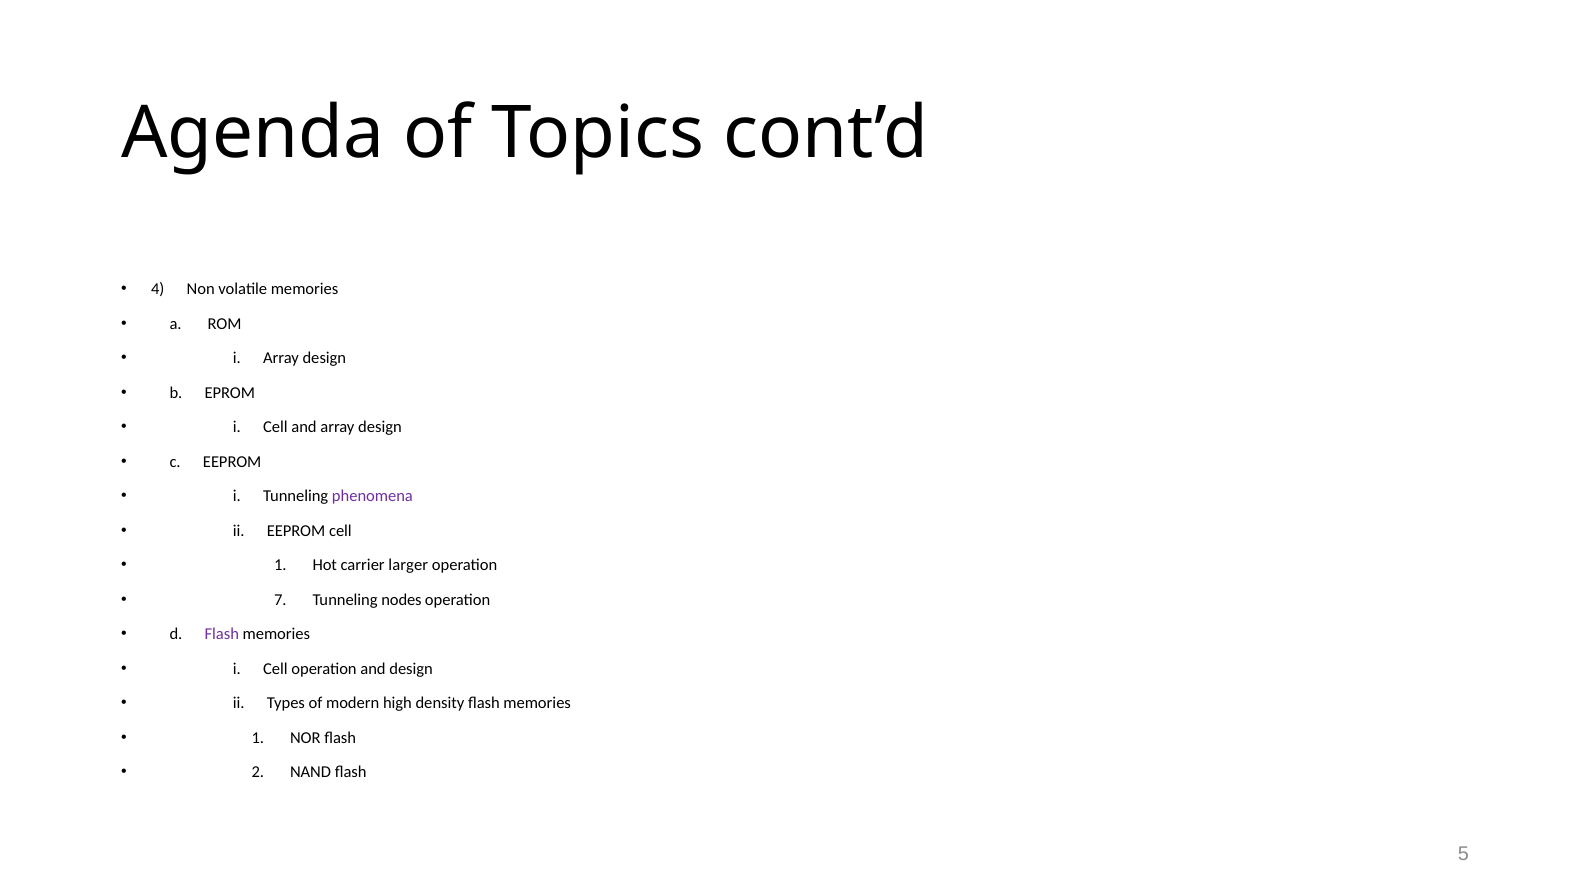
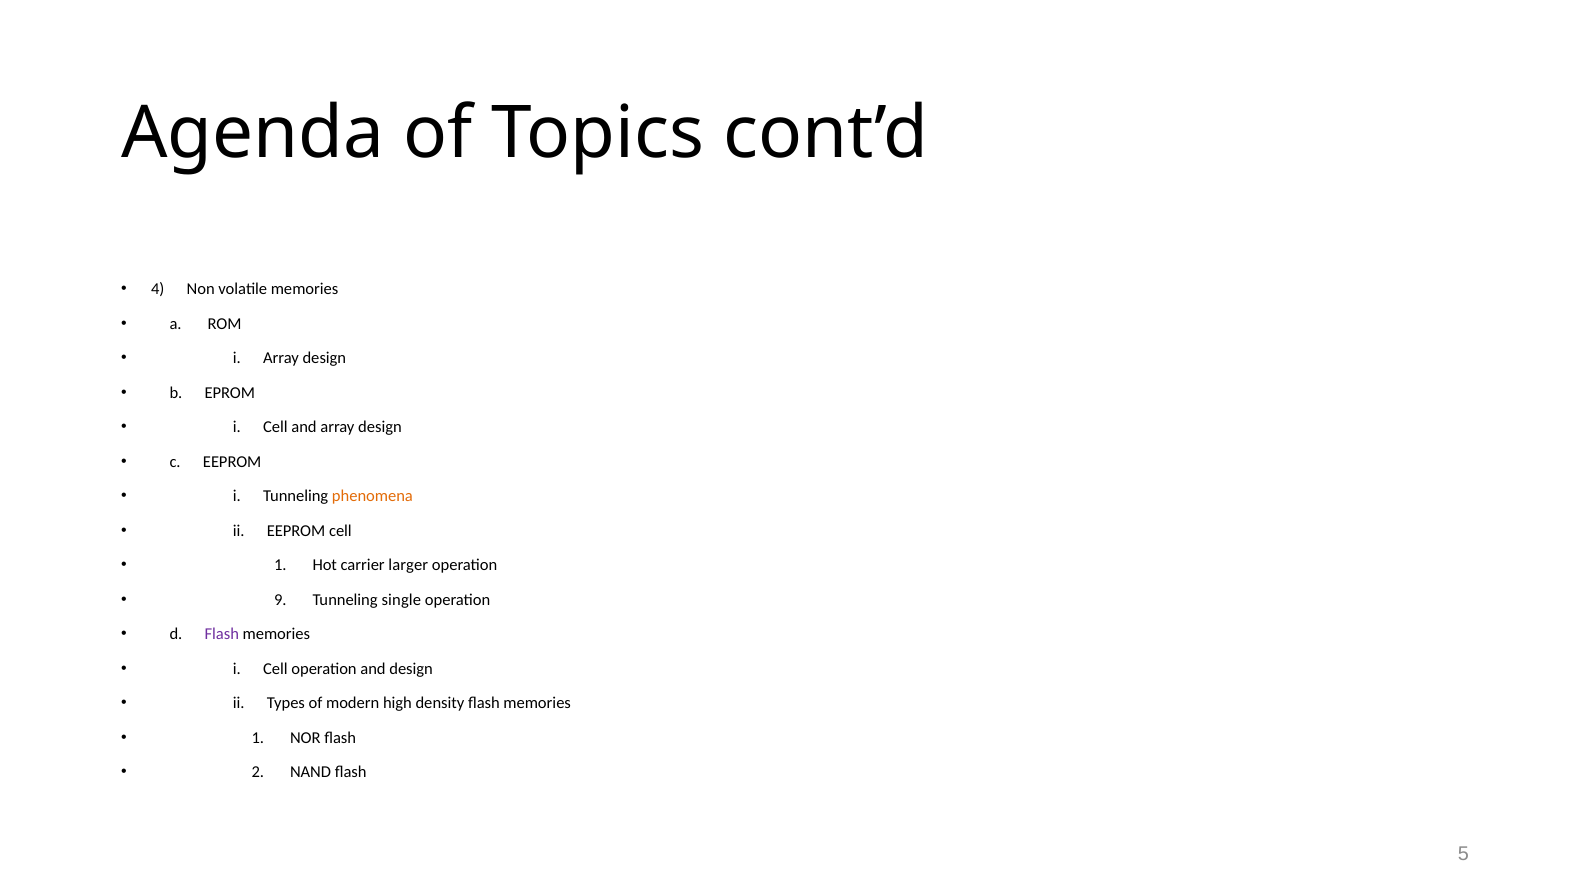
phenomena colour: purple -> orange (372, 496)
7: 7 -> 9 (280, 600)
nodes: nodes -> single (401, 600)
